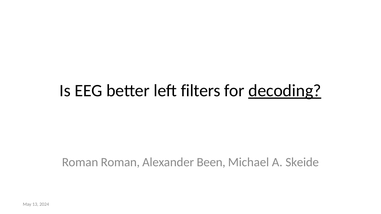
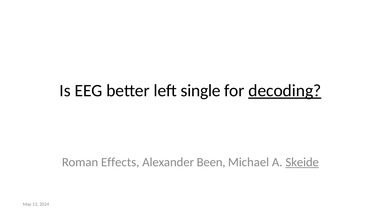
filters: filters -> single (201, 91)
Roman Roman: Roman -> Effects (120, 162)
Skeide underline: none -> present (302, 162)
